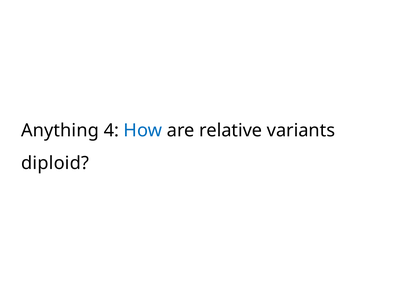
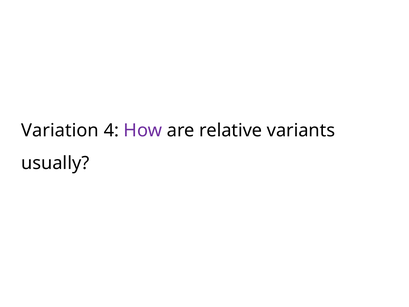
Anything: Anything -> Variation (60, 130)
How colour: blue -> purple (143, 130)
diploid: diploid -> usually (55, 163)
